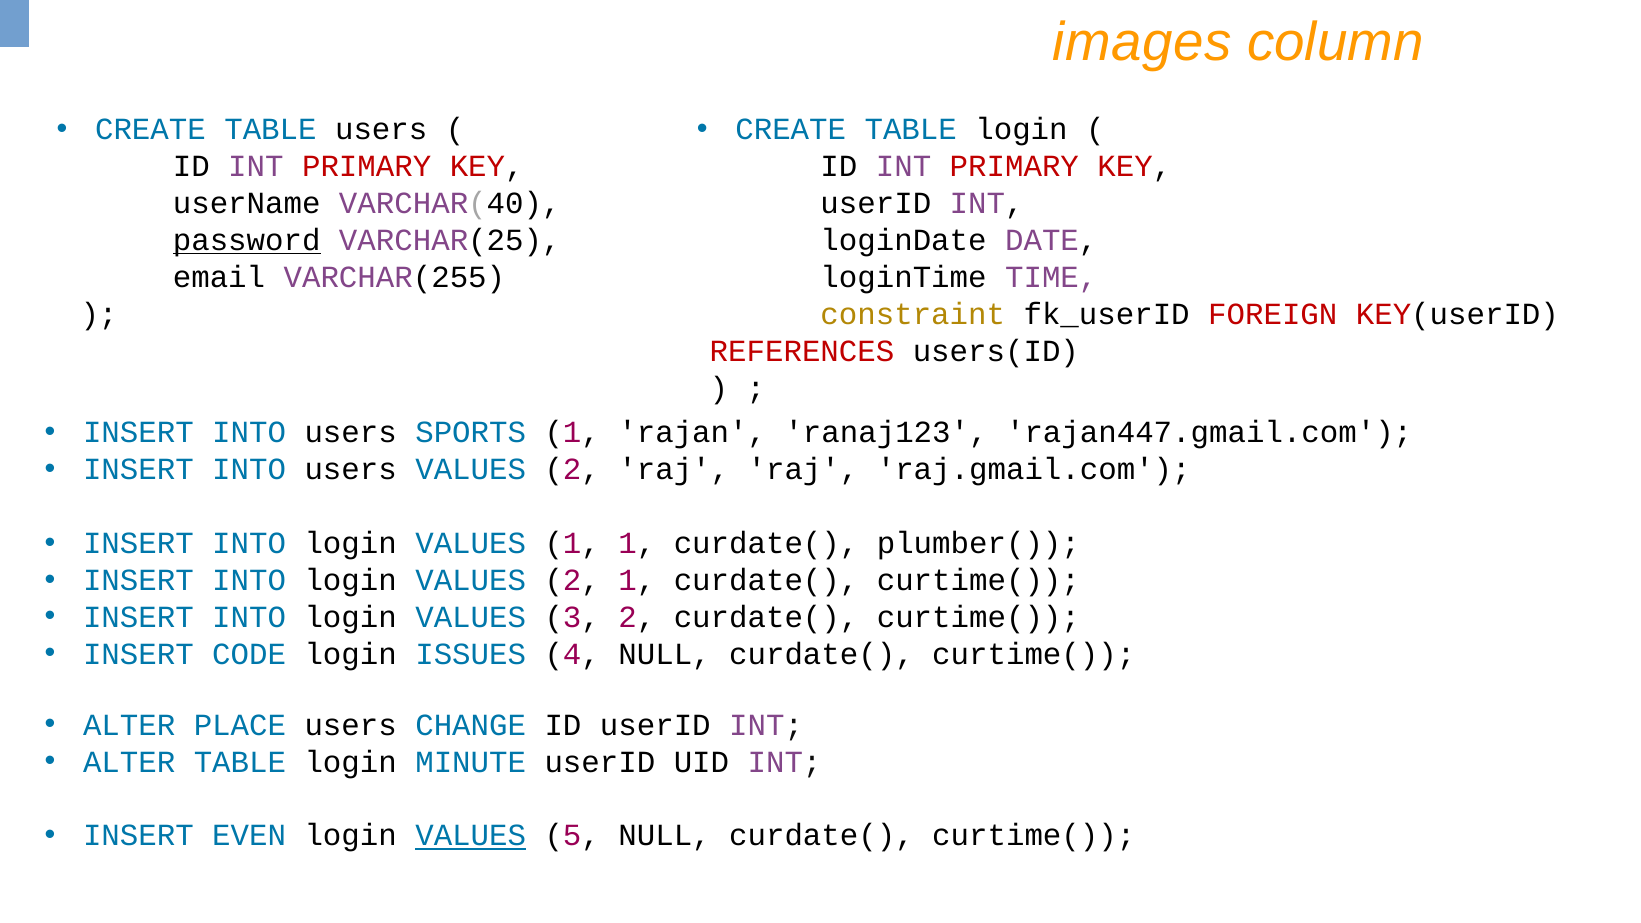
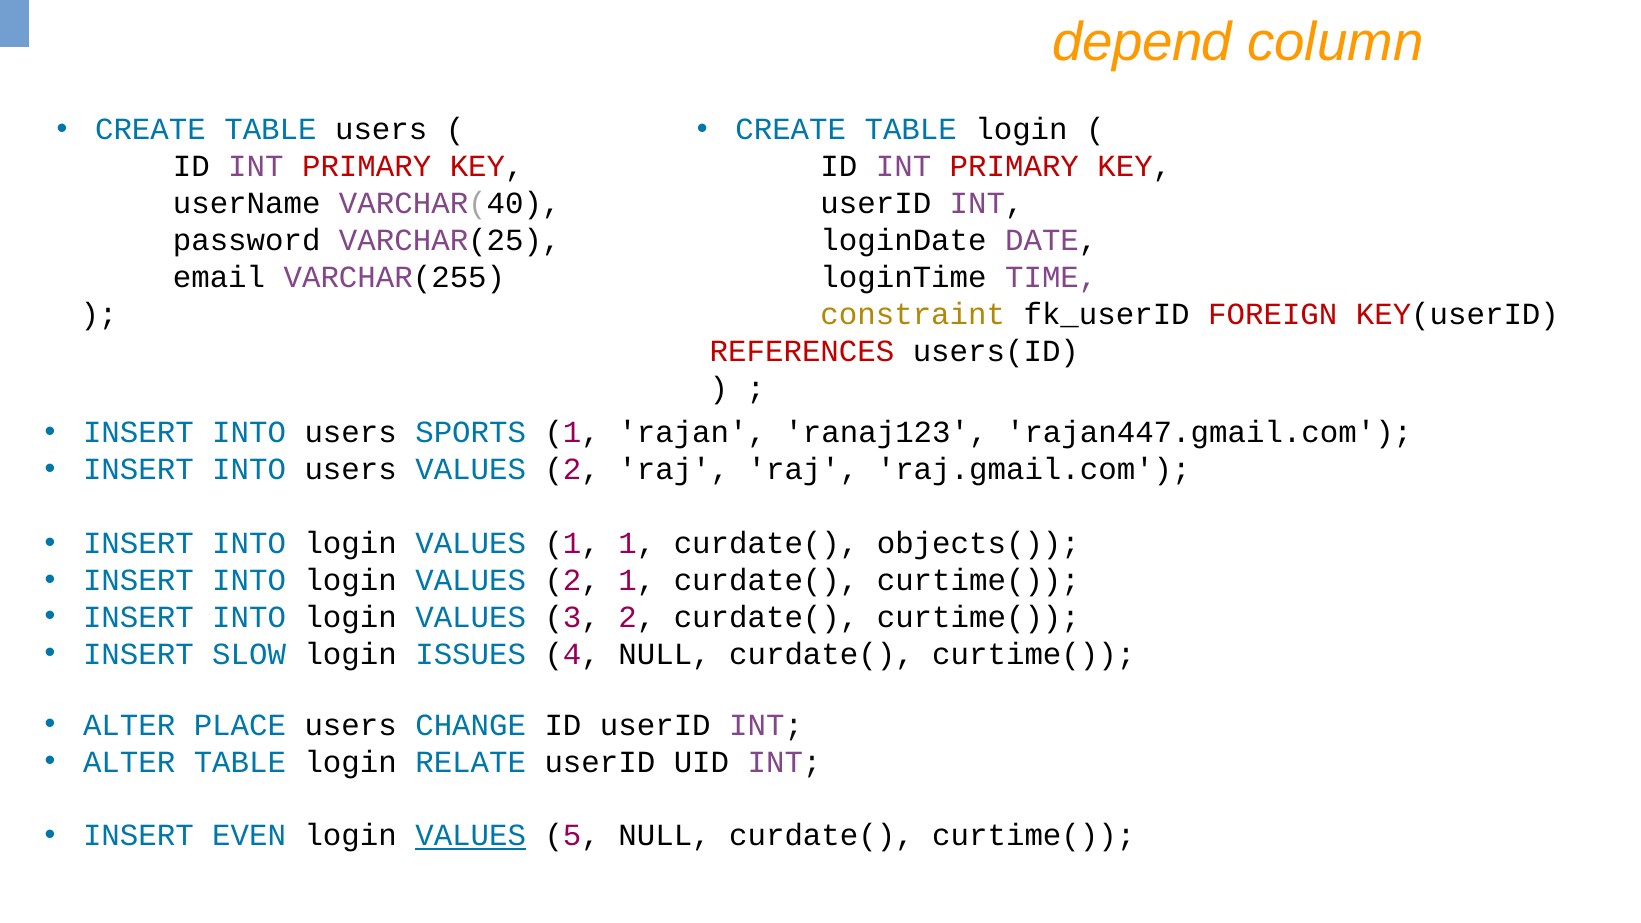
images: images -> depend (1142, 43)
password underline: present -> none (247, 240)
plumber(: plumber( -> objects( (978, 544)
CODE: CODE -> SLOW (249, 654)
MINUTE: MINUTE -> RELATE (471, 762)
